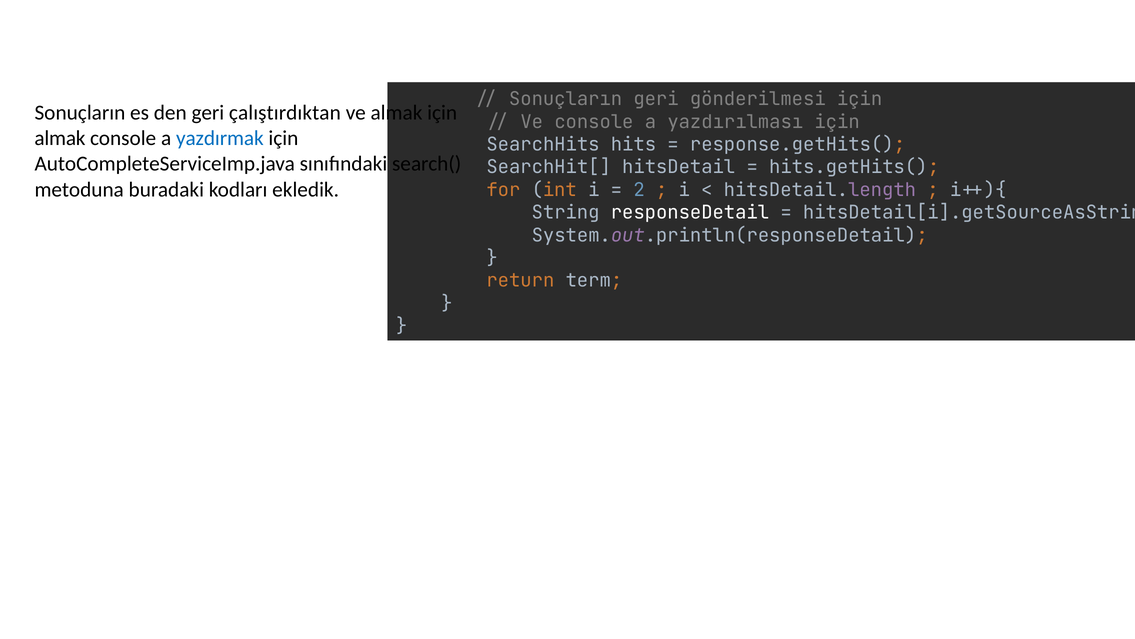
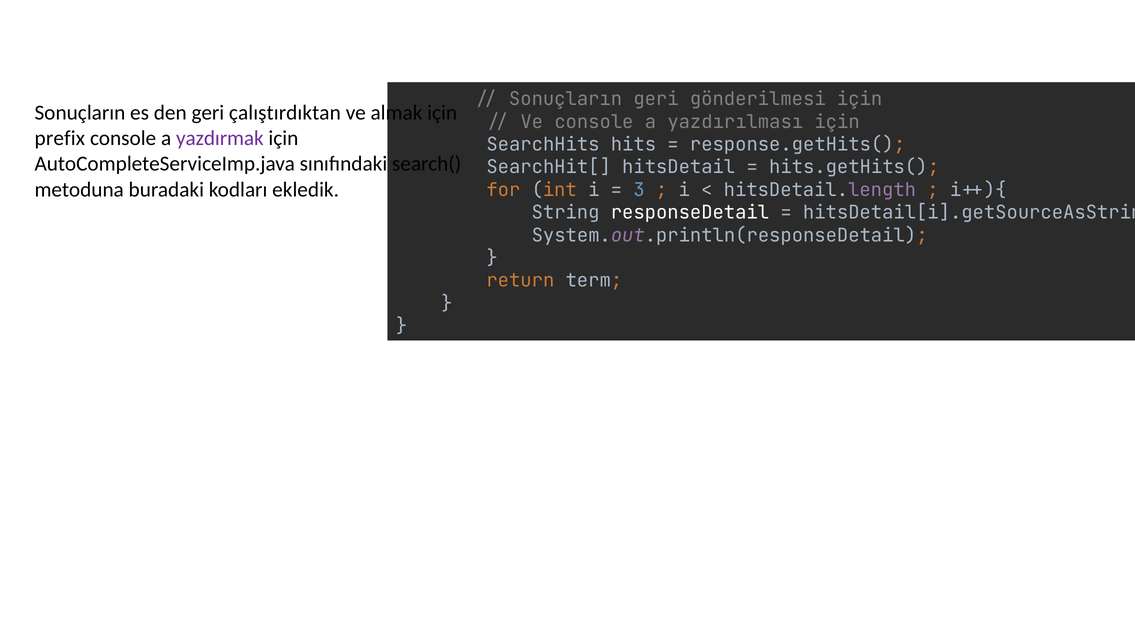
almak: almak -> prefix (60, 138)
yazdırmak colour: blue -> purple (220, 138)
2: 2 -> 3 (639, 190)
